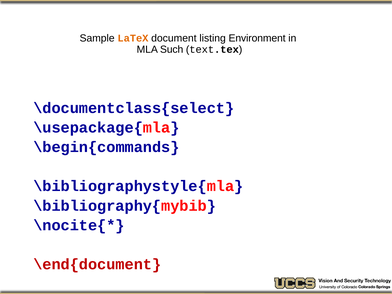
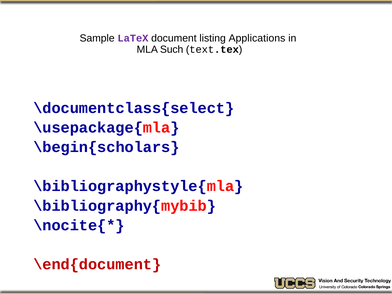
LaTeX colour: orange -> purple (133, 38)
Environment: Environment -> Applications (257, 38)
\begin{commands: \begin{commands -> \begin{scholars (106, 147)
